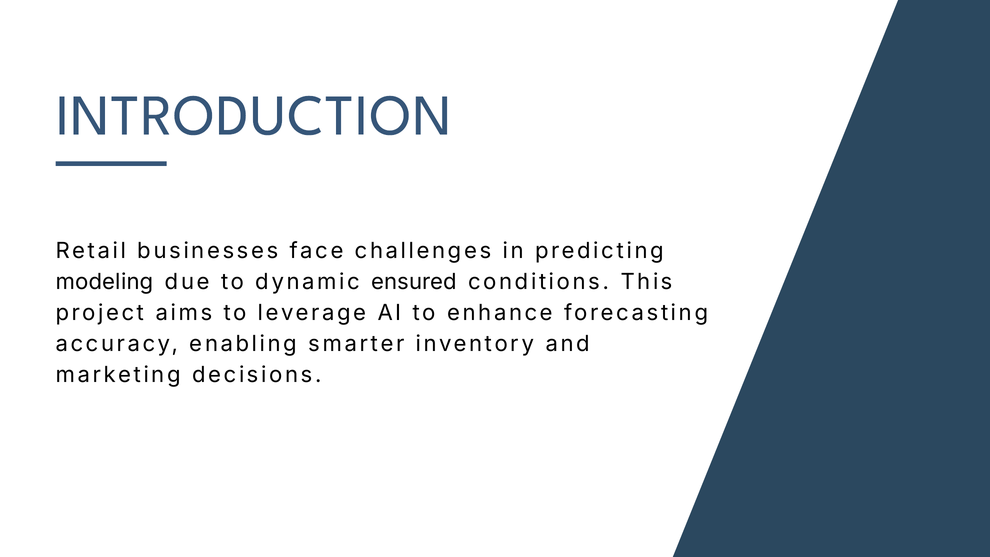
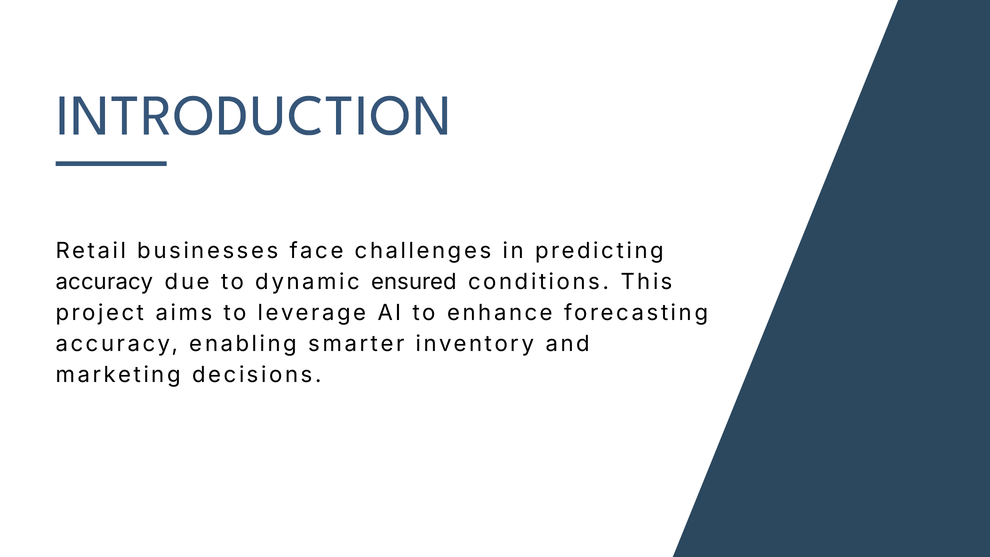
modeling: modeling -> accuracy (105, 282)
